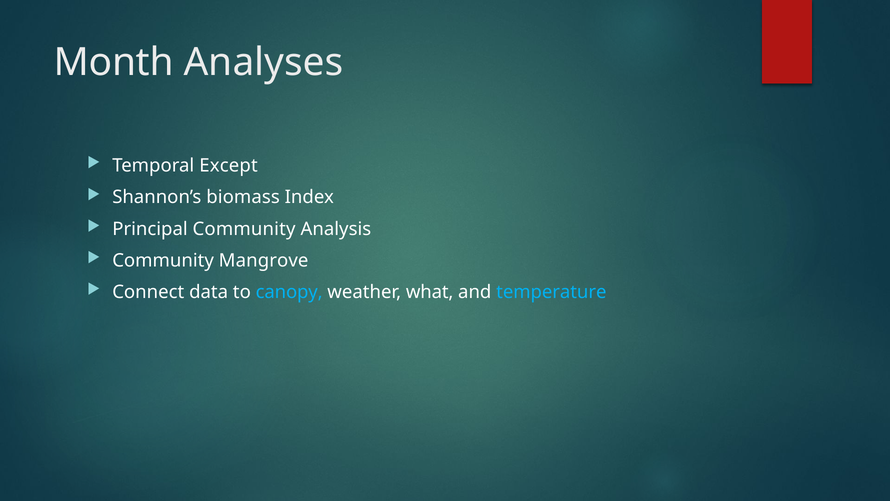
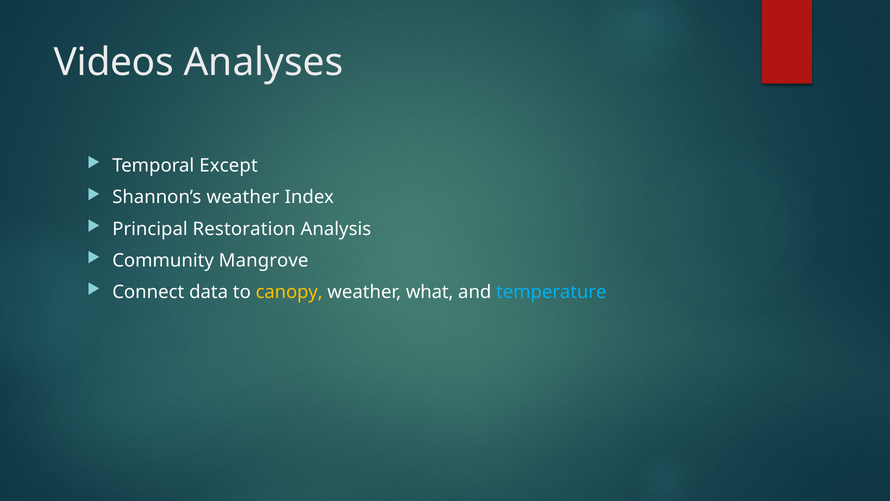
Month: Month -> Videos (114, 62)
Shannon’s biomass: biomass -> weather (243, 197)
Principal Community: Community -> Restoration (244, 229)
canopy colour: light blue -> yellow (289, 292)
